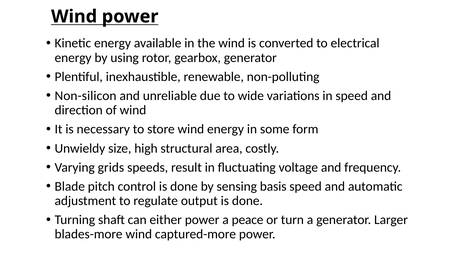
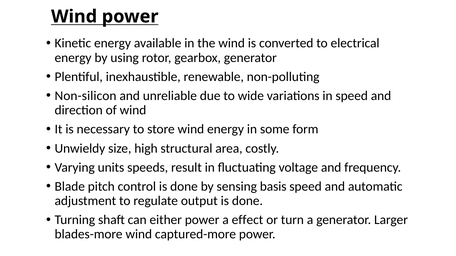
grids: grids -> units (111, 168)
peace: peace -> effect (247, 220)
